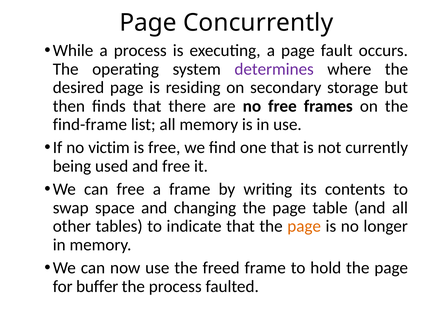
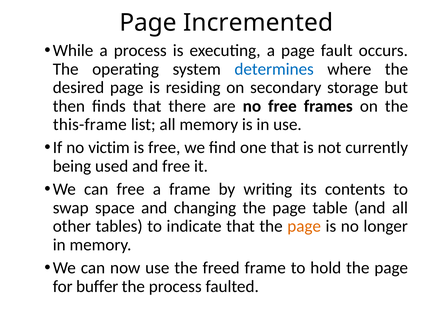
Concurrently: Concurrently -> Incremented (258, 23)
determines colour: purple -> blue (274, 69)
find-frame: find-frame -> this-frame (90, 124)
